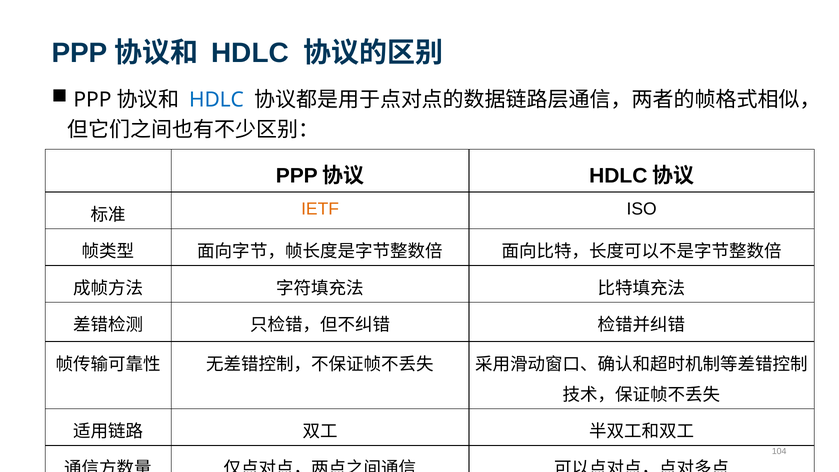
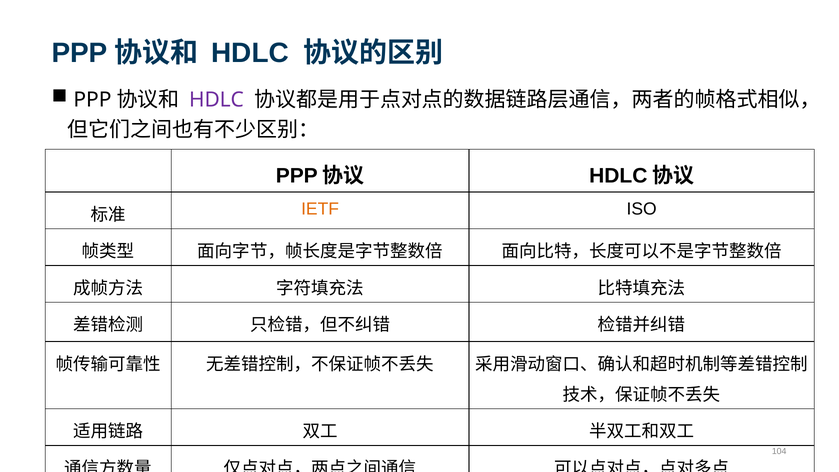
HDLC colour: blue -> purple (216, 100)
